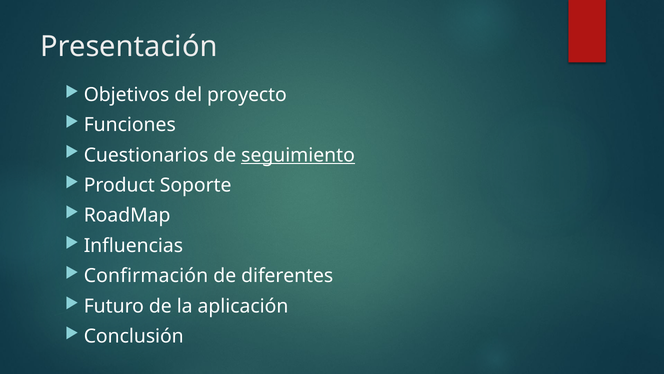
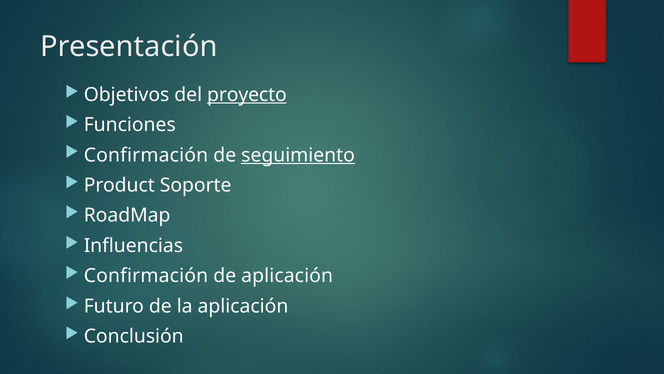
proyecto underline: none -> present (247, 95)
Cuestionarios: Cuestionarios -> Confirmación (146, 155)
de diferentes: diferentes -> aplicación (287, 276)
